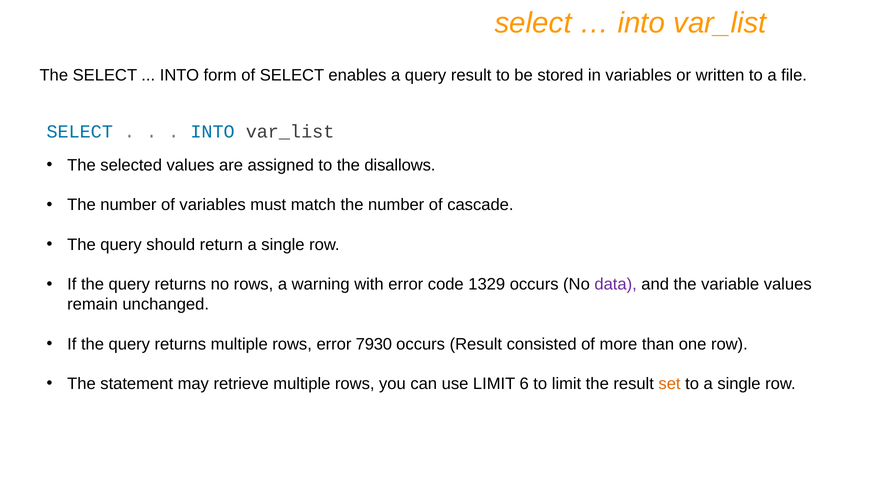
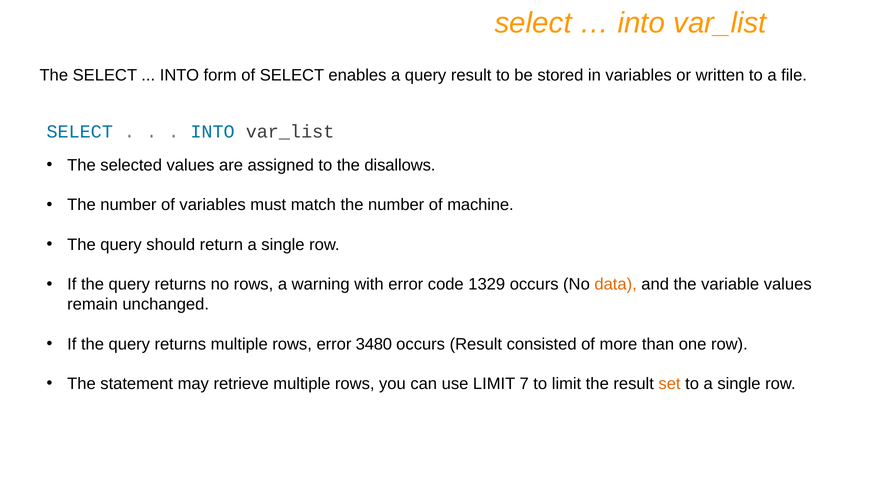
cascade: cascade -> machine (480, 205)
data colour: purple -> orange (616, 285)
7930: 7930 -> 3480 (374, 344)
6: 6 -> 7 (524, 384)
